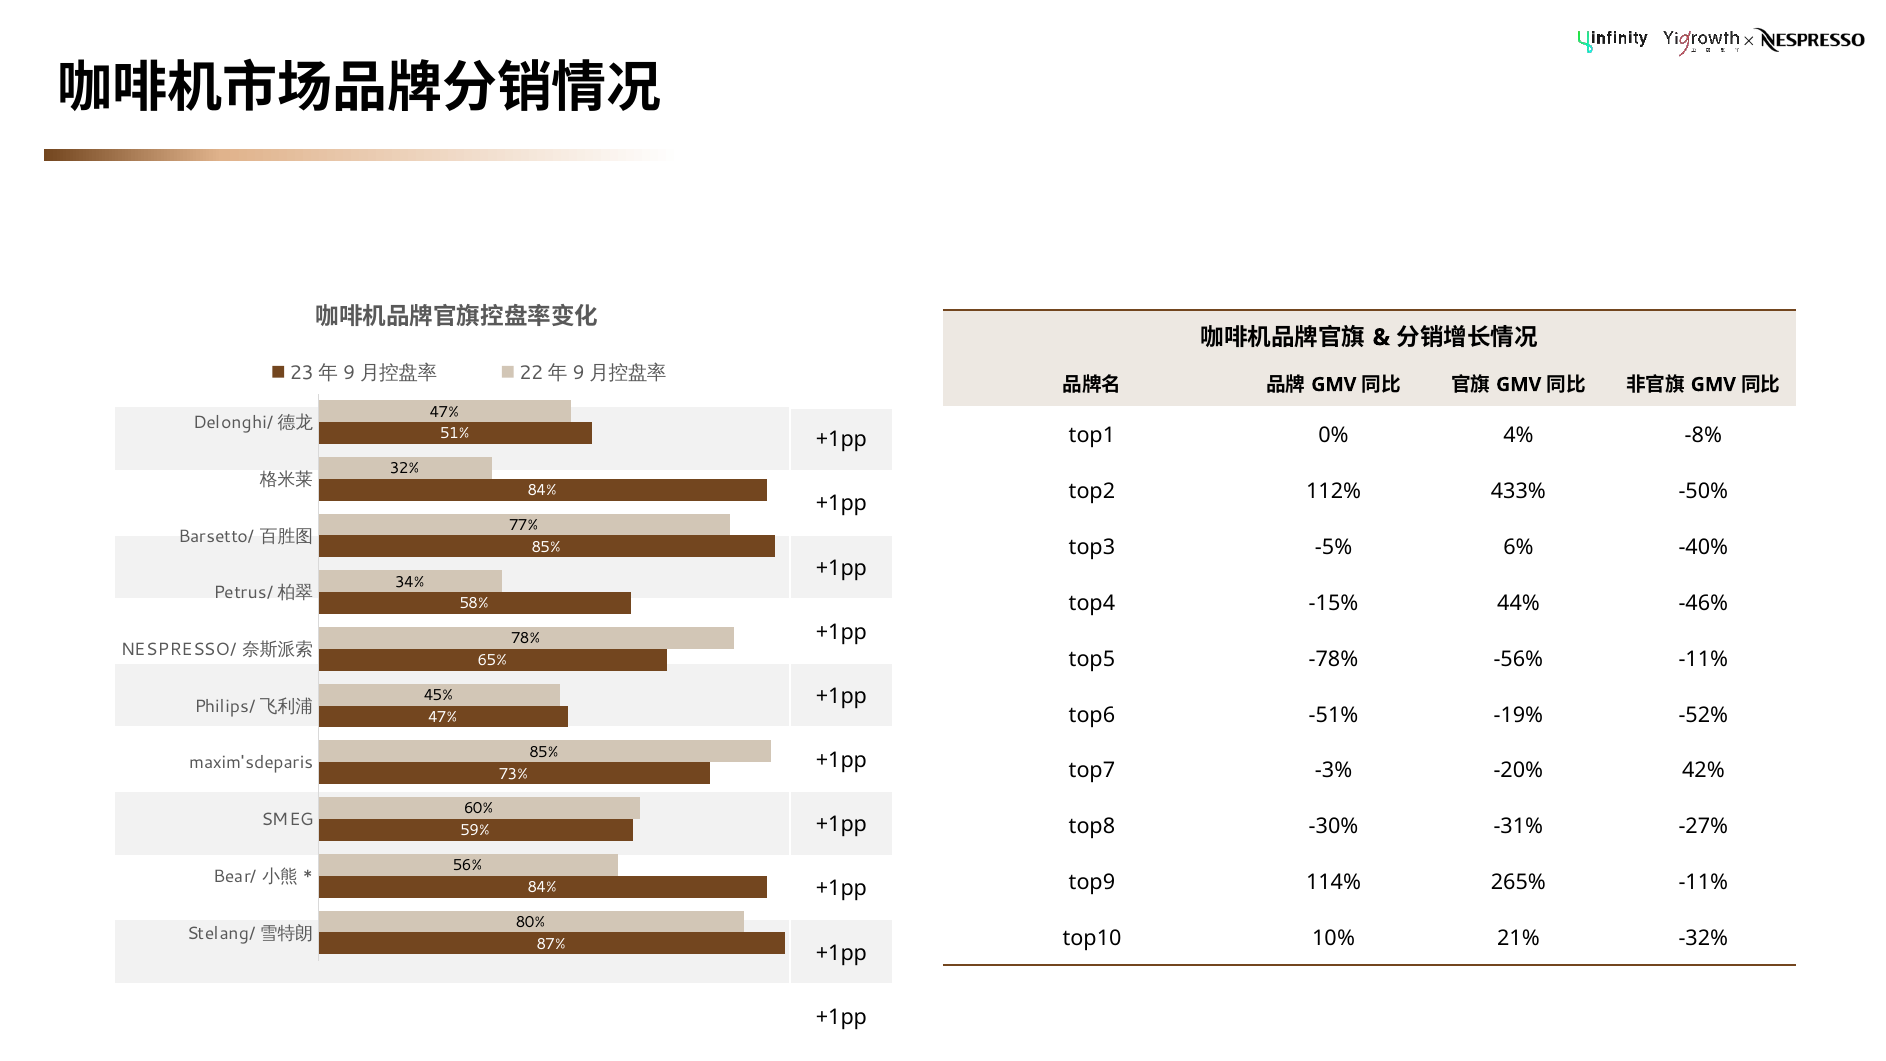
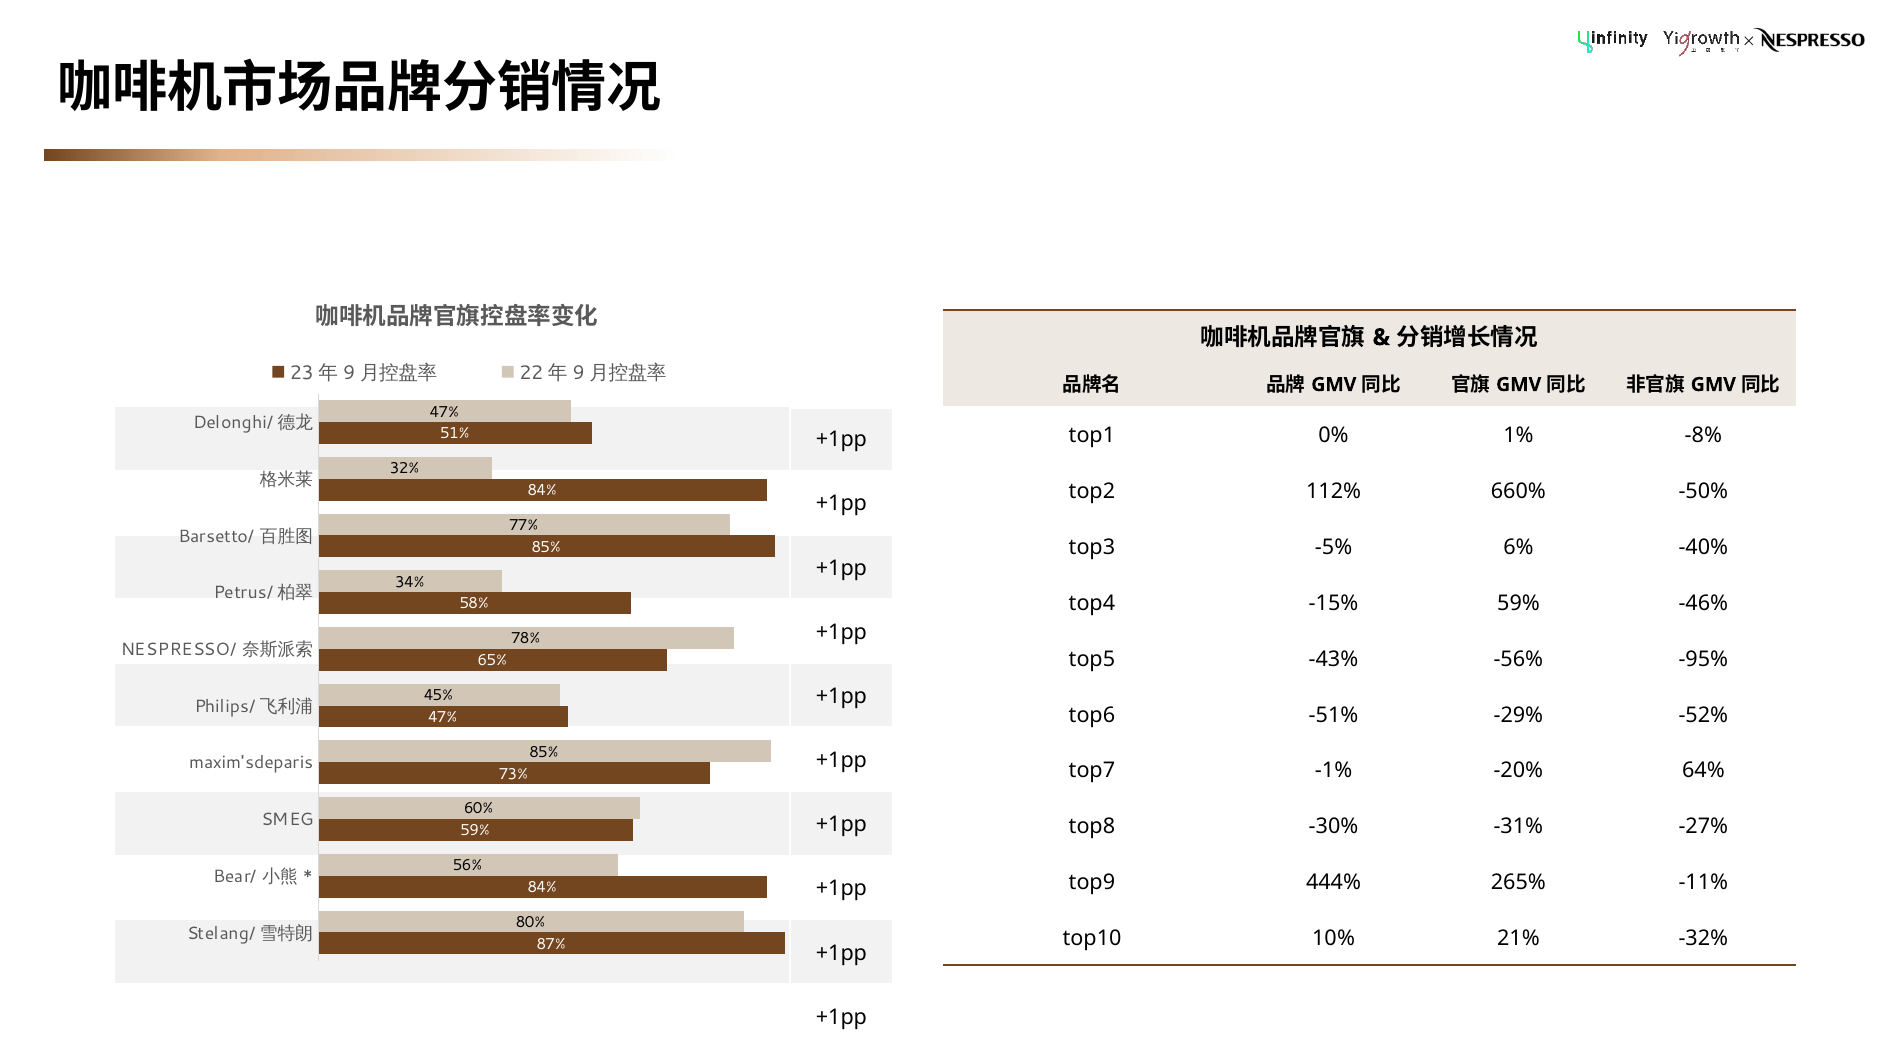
4%: 4% -> 1% (1518, 435)
433%: 433% -> 660% (1518, 491)
-15% 44%: 44% -> 59% (1518, 603)
-78%: -78% -> -43% (1333, 659)
-56% -11%: -11% -> -95% (1703, 659)
-19%: -19% -> -29% (1518, 715)
-3%: -3% -> -1% (1334, 771)
42%: 42% -> 64% (1703, 771)
114%: 114% -> 444% (1333, 883)
